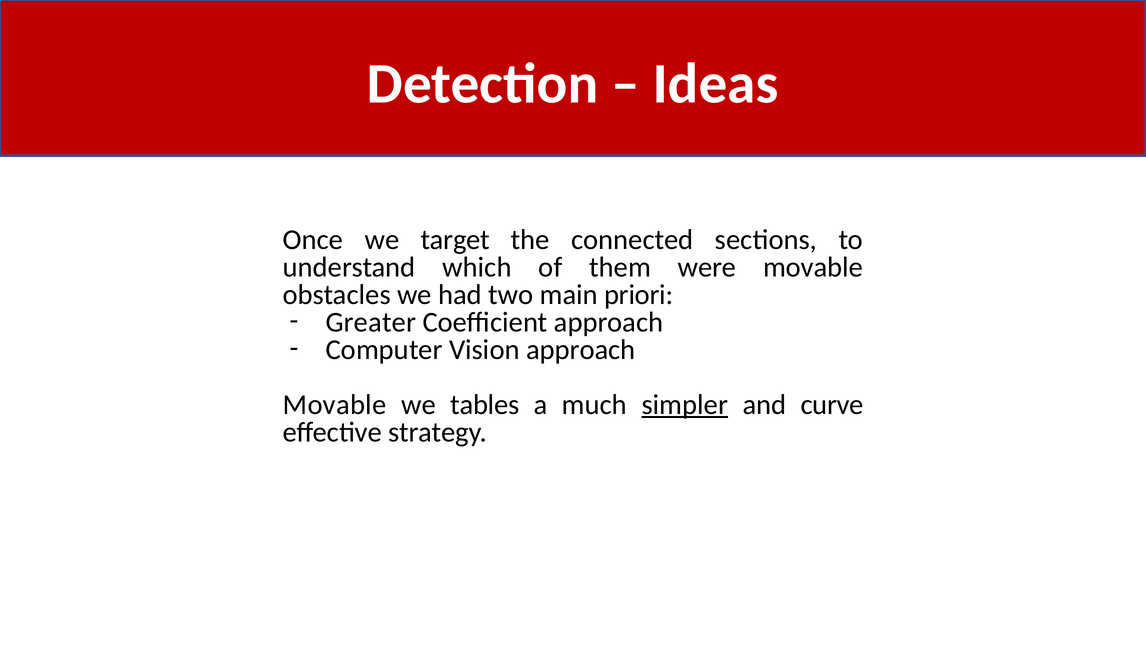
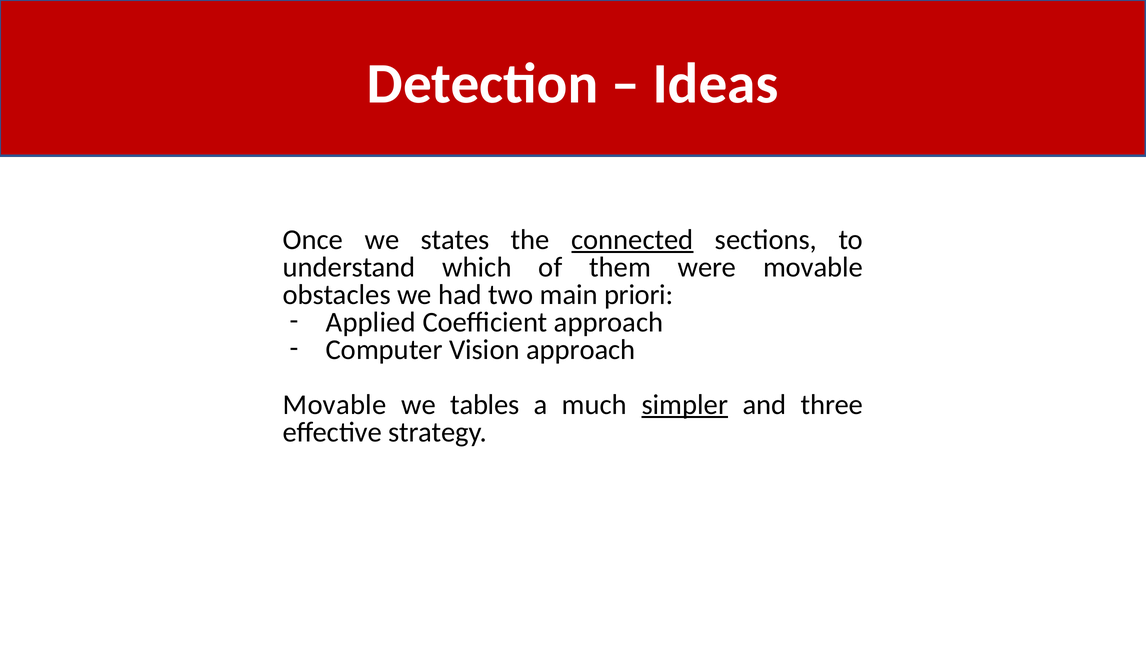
target: target -> states (455, 239)
connected underline: none -> present (632, 239)
Greater: Greater -> Applied (371, 322)
curve: curve -> three (832, 405)
